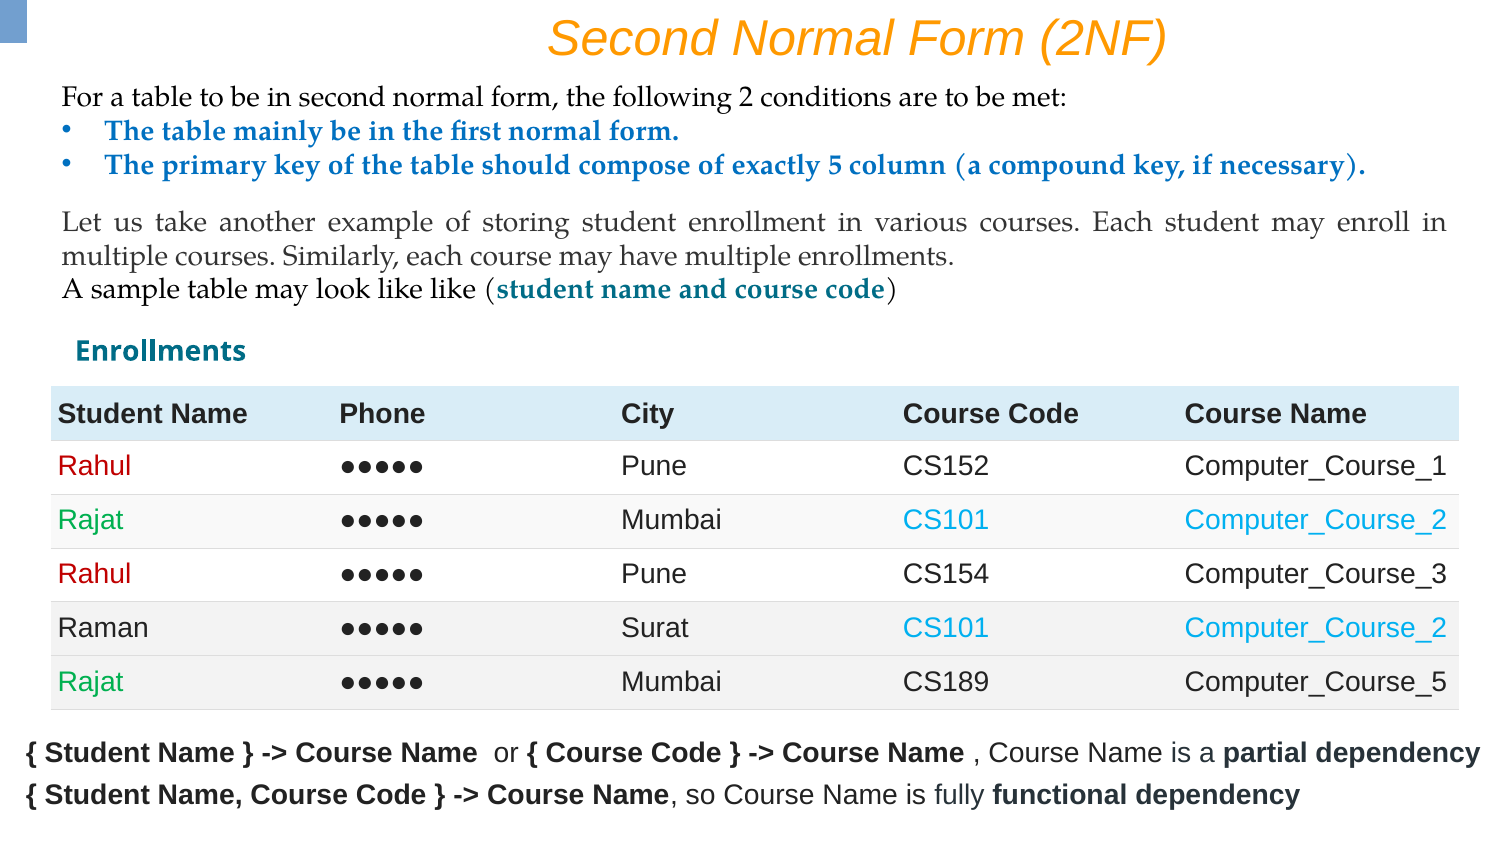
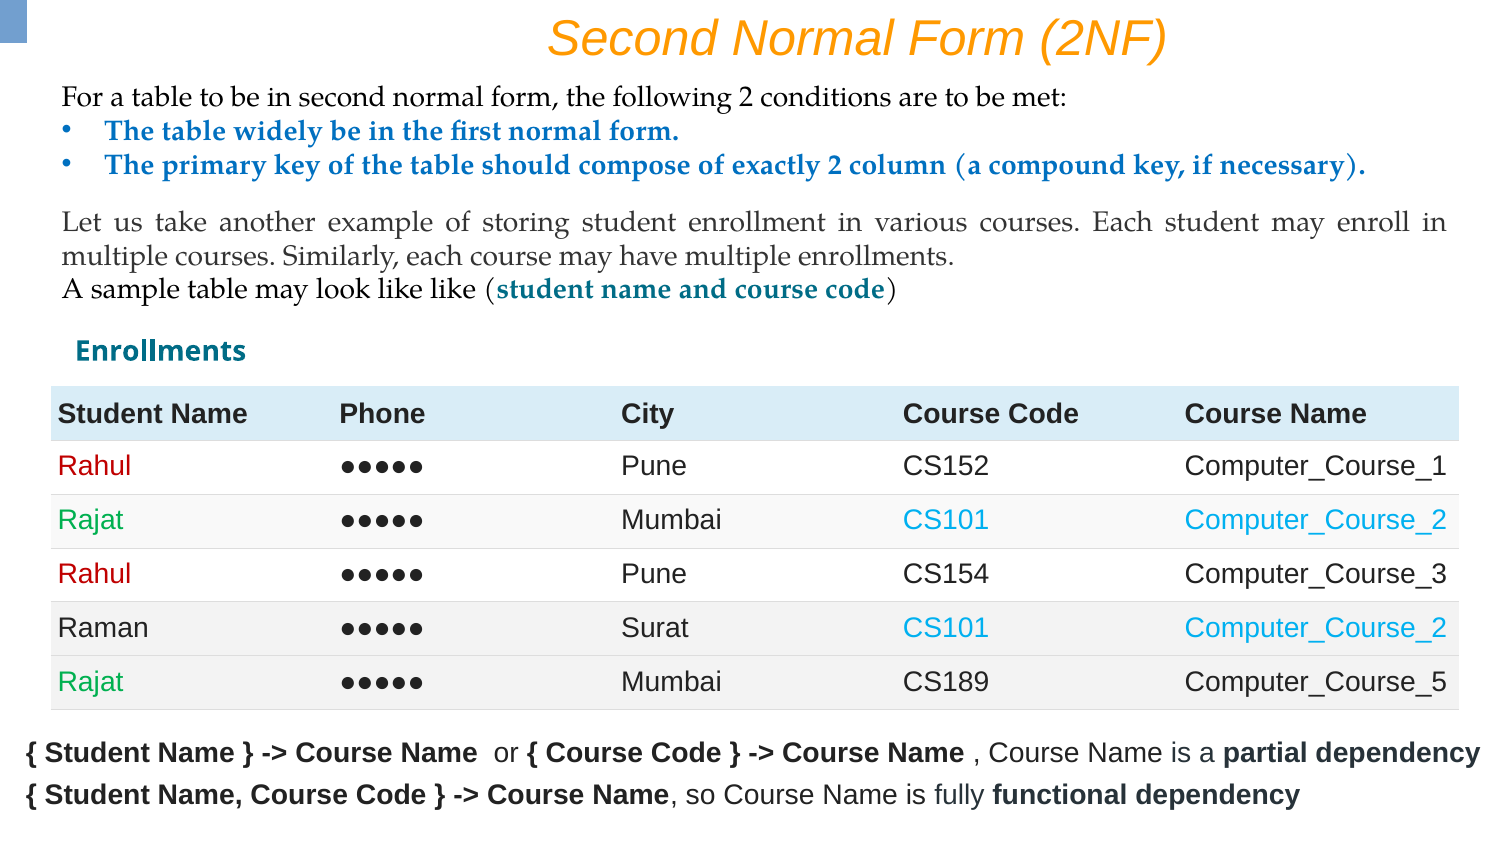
mainly: mainly -> widely (278, 131)
exactly 5: 5 -> 2 (835, 165)
